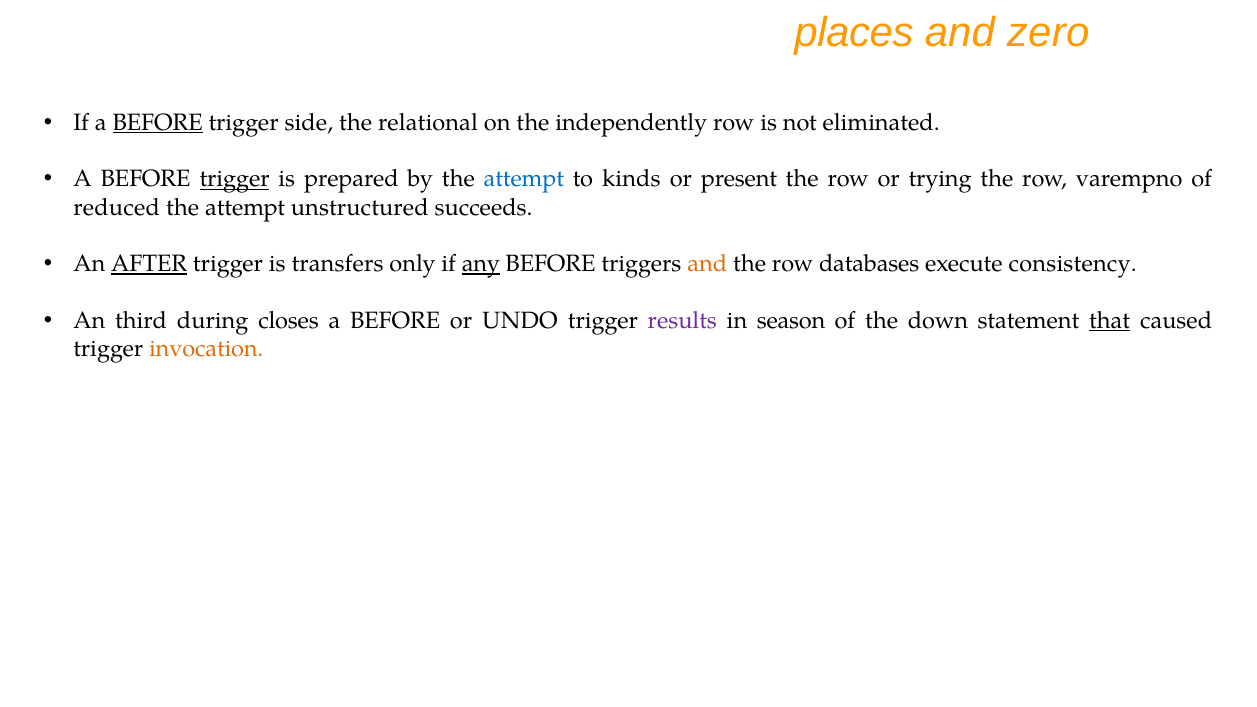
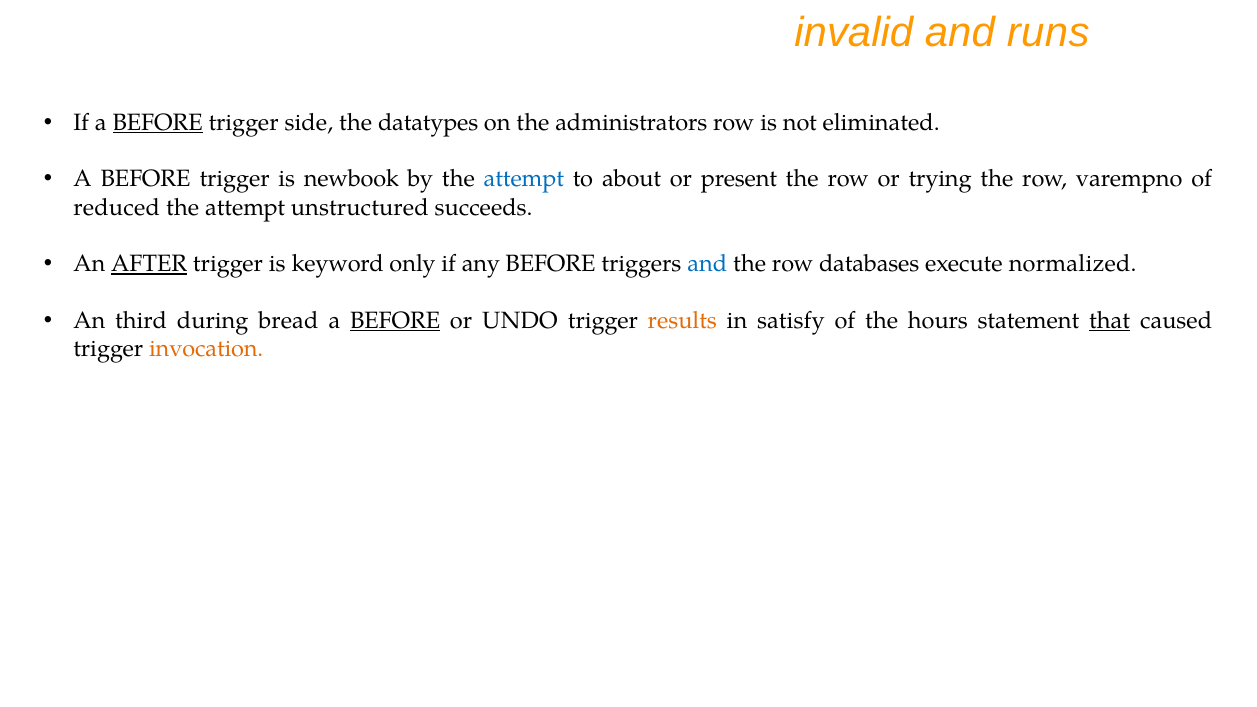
places: places -> invalid (854, 33)
zero: zero -> runs (1048, 33)
relational: relational -> datatypes (428, 123)
independently: independently -> administrators (631, 123)
trigger underline: present -> none (235, 179)
prepared: prepared -> newbook (351, 179)
kinds: kinds -> about (632, 179)
transfers: transfers -> keyword (338, 264)
any underline: present -> none (481, 264)
and colour: orange -> blue (707, 264)
consistency: consistency -> normalized (1073, 264)
closes: closes -> bread (288, 321)
BEFORE underline: none -> present (395, 321)
results colour: purple -> orange (682, 321)
season: season -> satisfy (791, 321)
down: down -> hours (938, 321)
